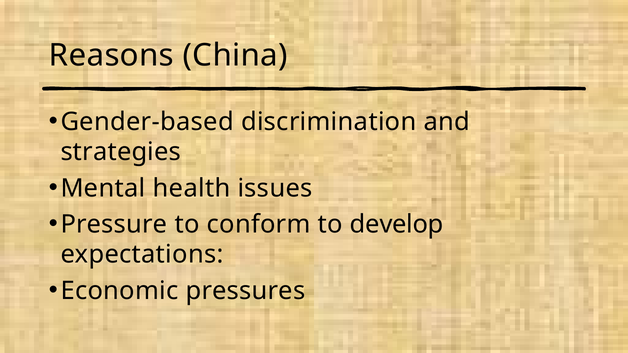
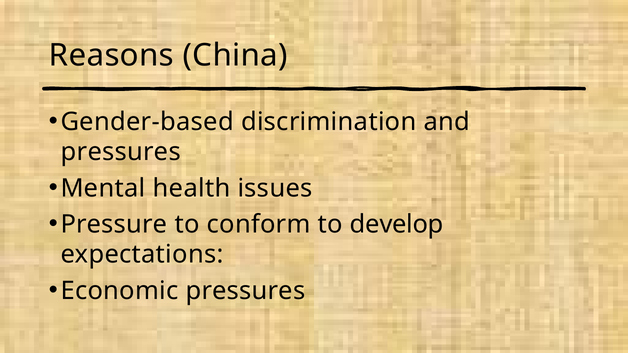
strategies: strategies -> pressures (121, 152)
